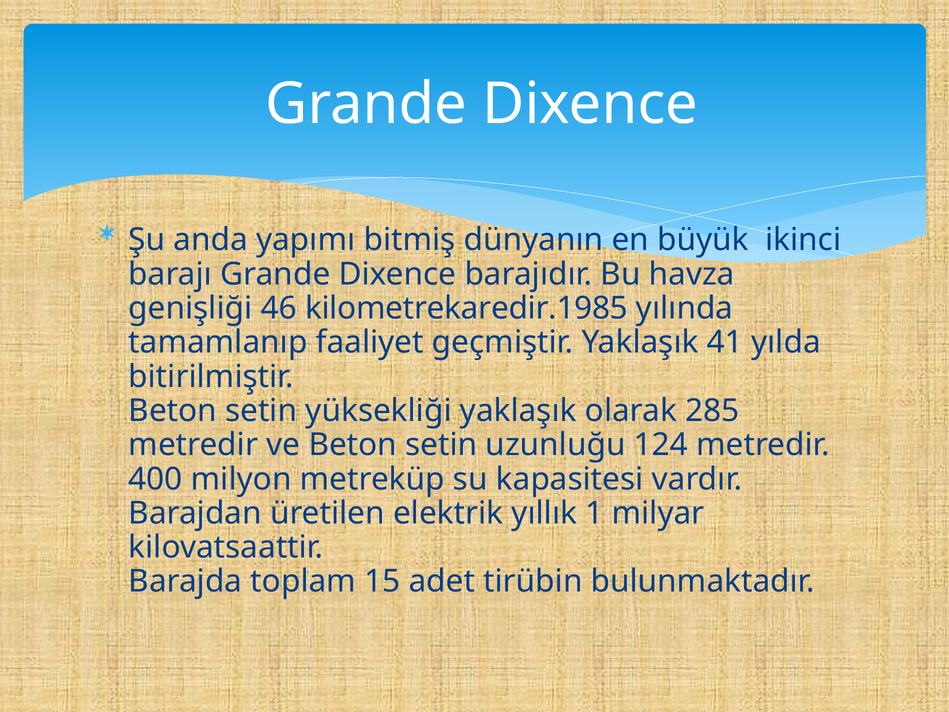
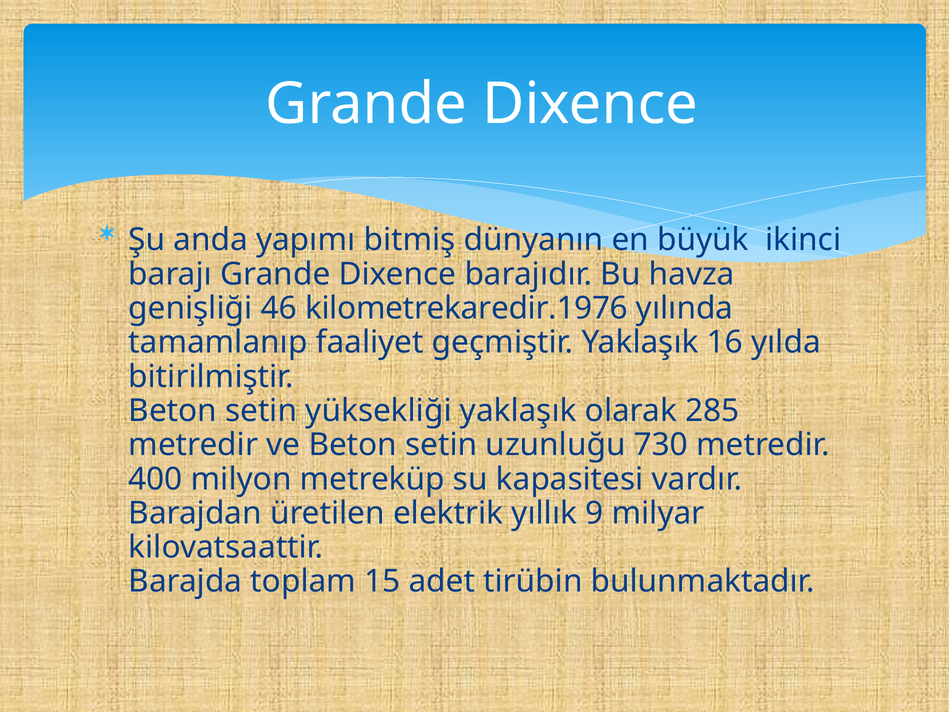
kilometrekaredir.1985: kilometrekaredir.1985 -> kilometrekaredir.1976 (467, 308)
41: 41 -> 16 (725, 342)
124: 124 -> 730 (661, 445)
1: 1 -> 9 (594, 513)
